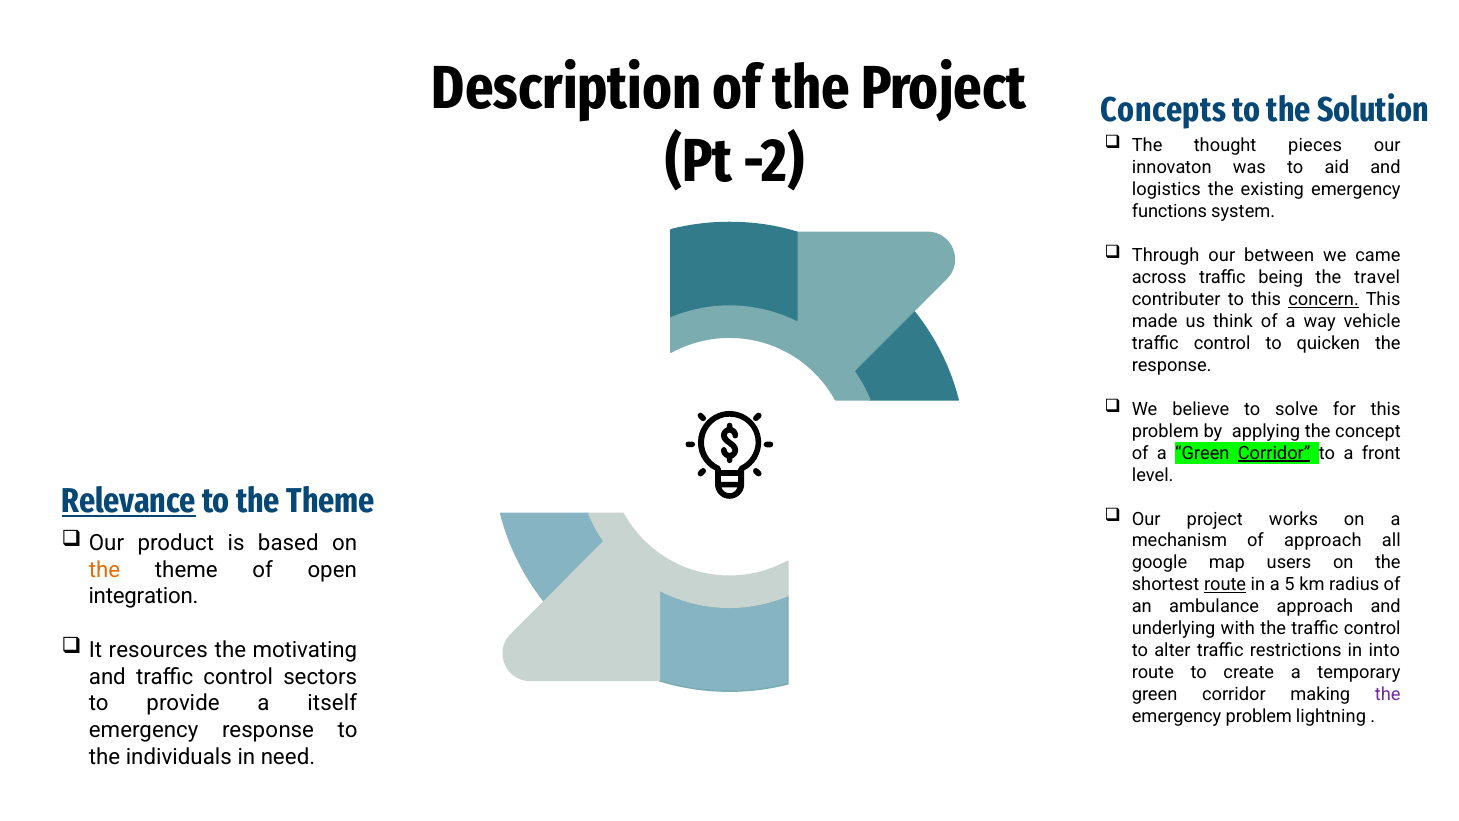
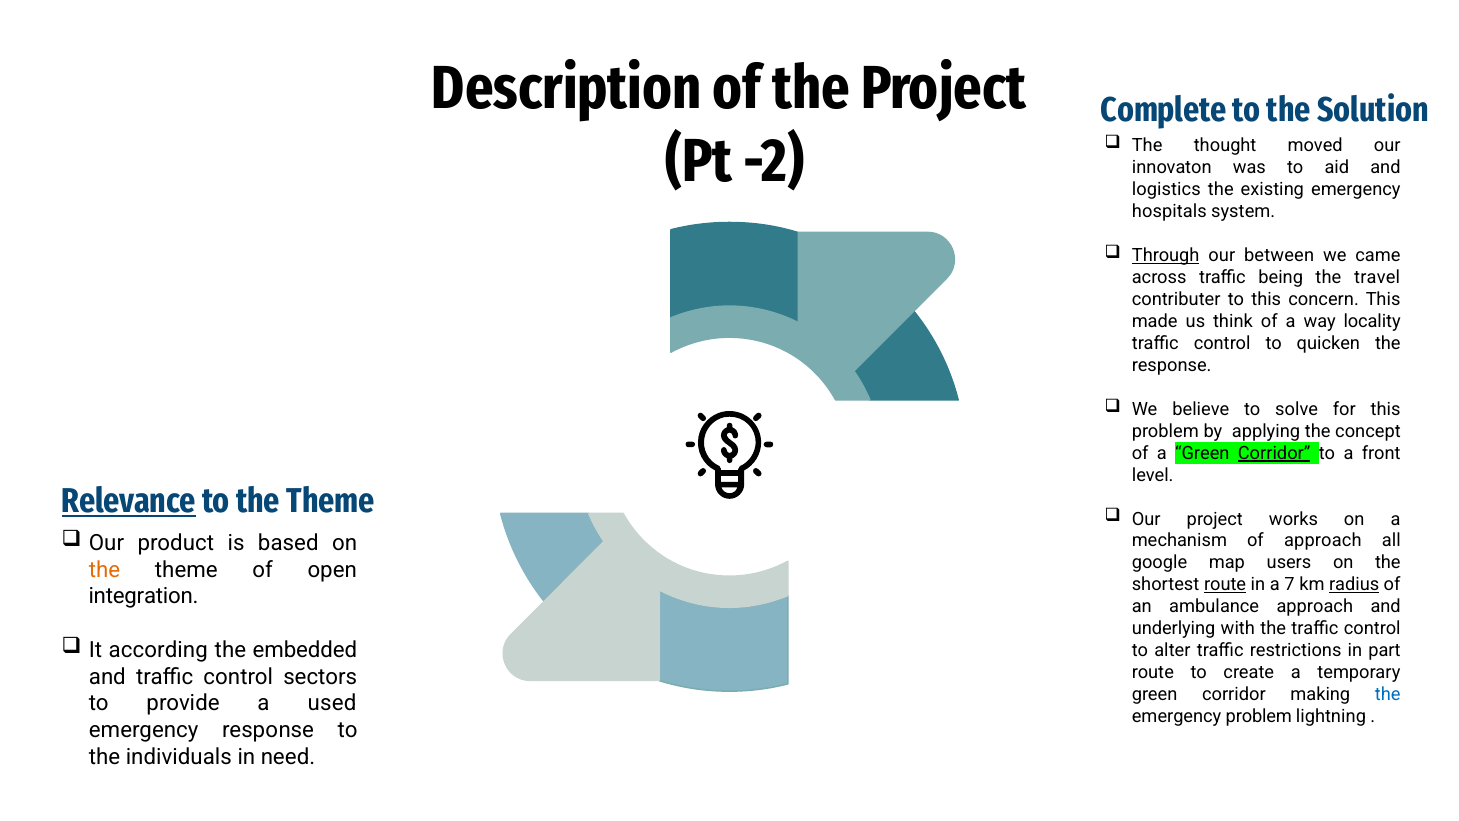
Concepts: Concepts -> Complete (1164, 110)
pieces: pieces -> moved (1315, 146)
functions: functions -> hospitals (1169, 212)
Through underline: none -> present (1166, 256)
concern underline: present -> none (1324, 299)
vehicle: vehicle -> locality (1372, 321)
5: 5 -> 7 (1289, 585)
radius underline: none -> present (1354, 585)
resources: resources -> according (158, 650)
motivating: motivating -> embedded (305, 650)
into: into -> part (1384, 650)
the colour: purple -> blue (1388, 694)
itself: itself -> used (332, 703)
